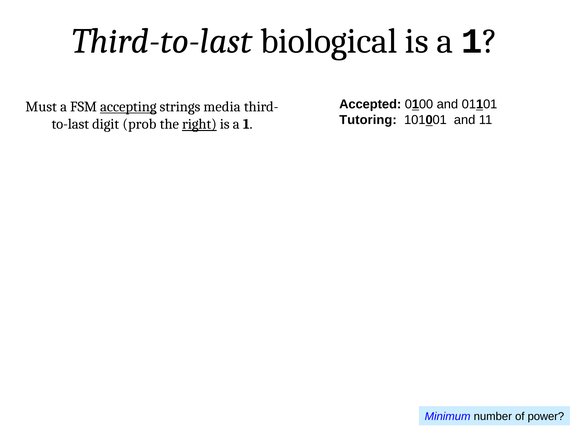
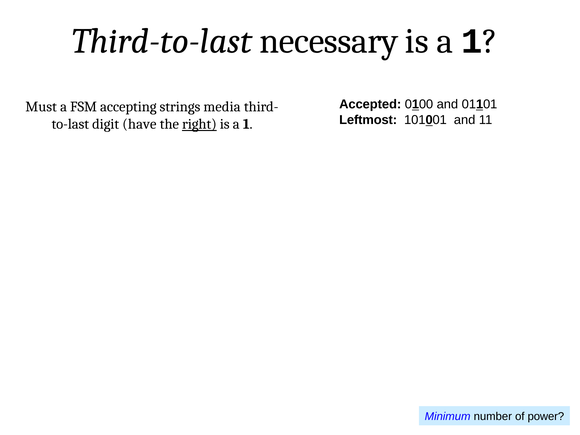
biological: biological -> necessary (329, 41)
accepting underline: present -> none (128, 107)
Tutoring: Tutoring -> Leftmost (368, 120)
prob: prob -> have (139, 124)
